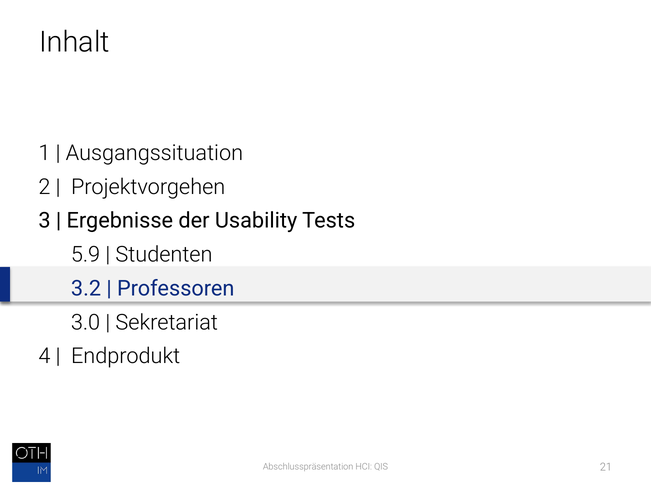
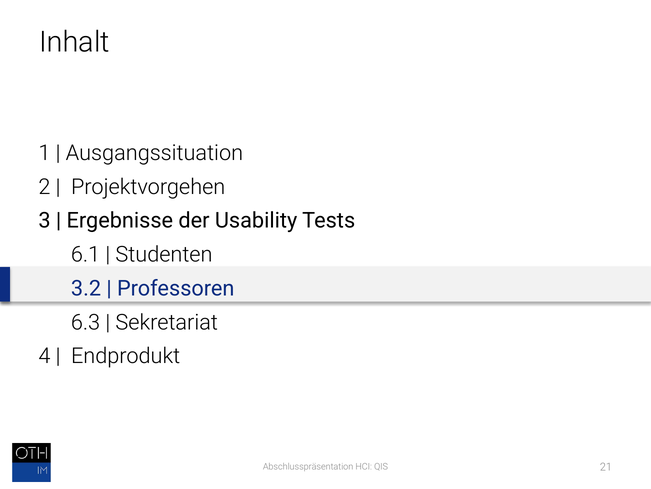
5.9: 5.9 -> 6.1 (86, 254)
3.0: 3.0 -> 6.3 (86, 322)
